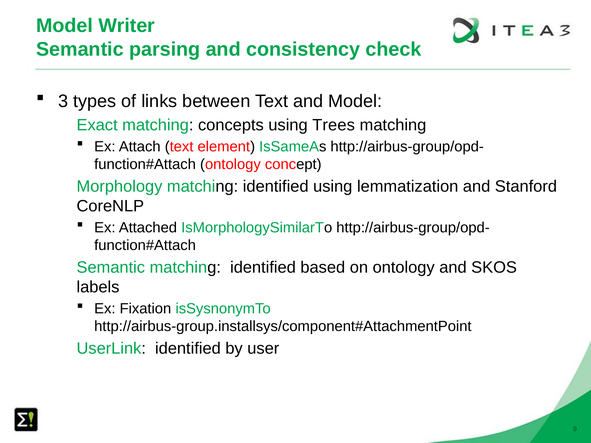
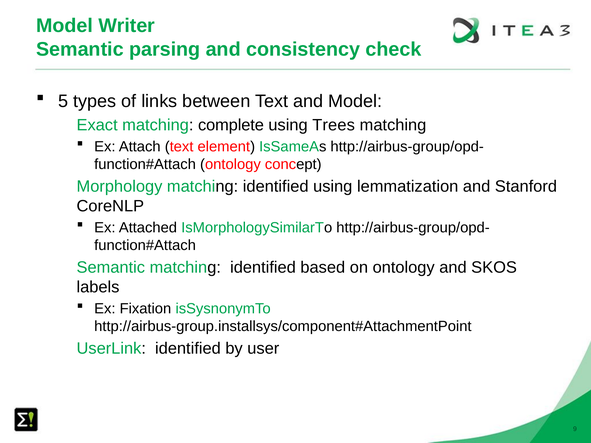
3: 3 -> 5 (63, 101)
concepts: concepts -> complete (231, 125)
